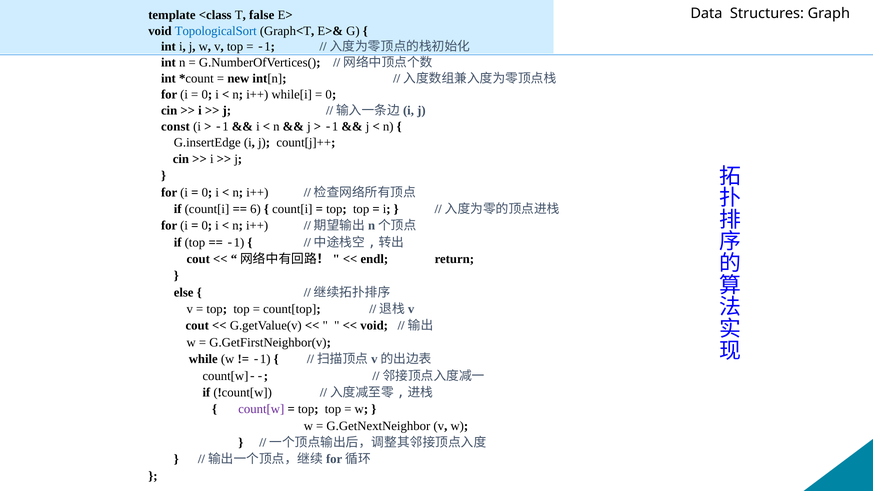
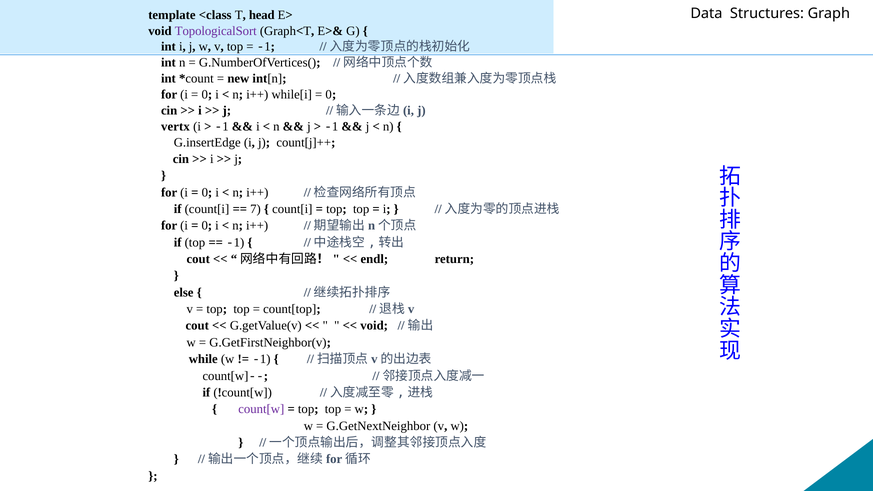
false: false -> head (262, 15)
TopologicalSort colour: blue -> purple (216, 31)
const: const -> vertx (175, 126)
6: 6 -> 7 (255, 209)
